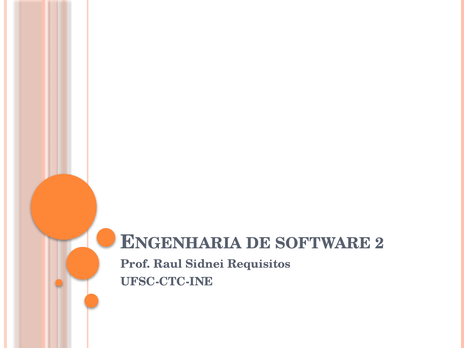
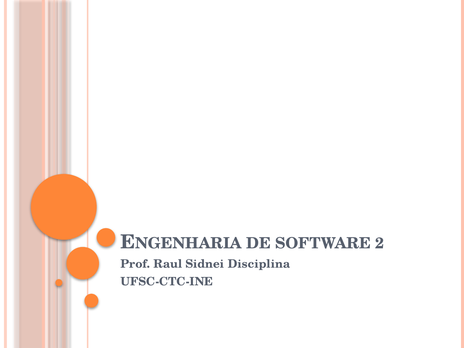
Requisitos: Requisitos -> Disciplina (259, 264)
